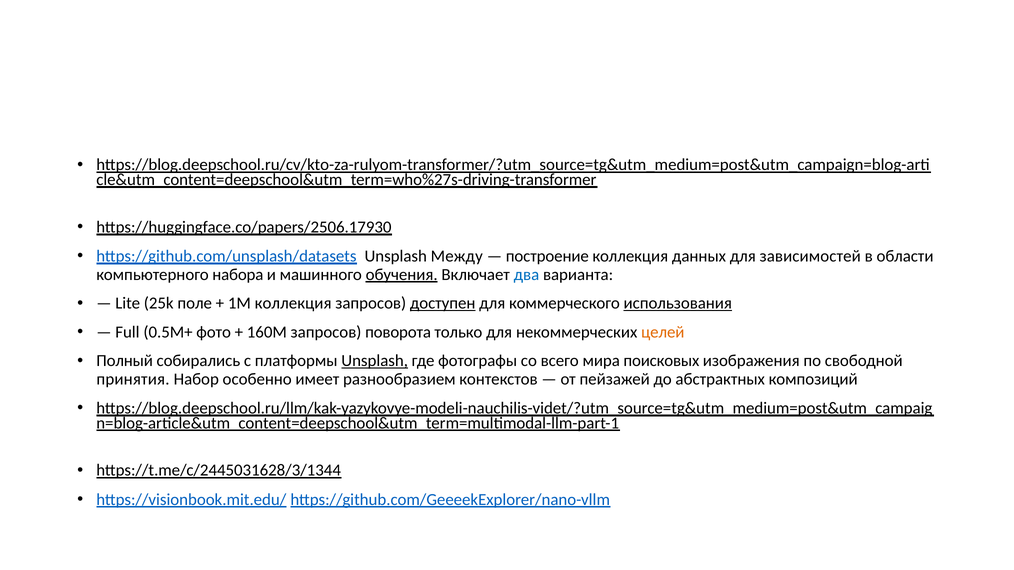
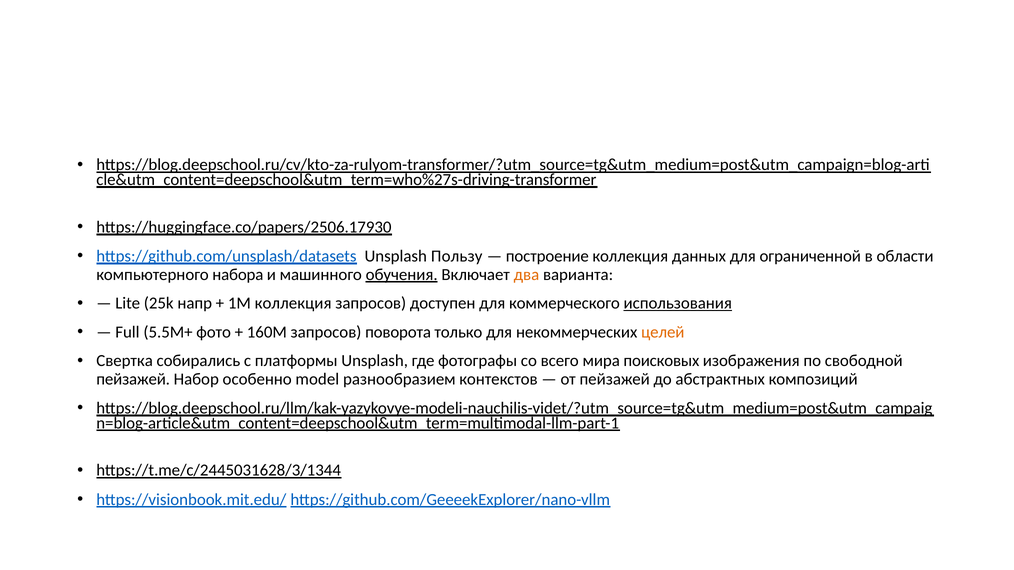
Между: Между -> Пользу (457, 256)
зависимостей: зависимостей -> ограниченной (810, 256)
два colour: blue -> orange (526, 275)
поле: поле -> напр (195, 303)
доступен underline: present -> none (443, 303)
0.5M+: 0.5M+ -> 5.5M+ (168, 332)
Полный: Полный -> Свертка (125, 361)
Unsplash underline: present -> none (375, 361)
принятия: принятия -> пейзажей (133, 379)
имеет: имеет -> model (317, 379)
